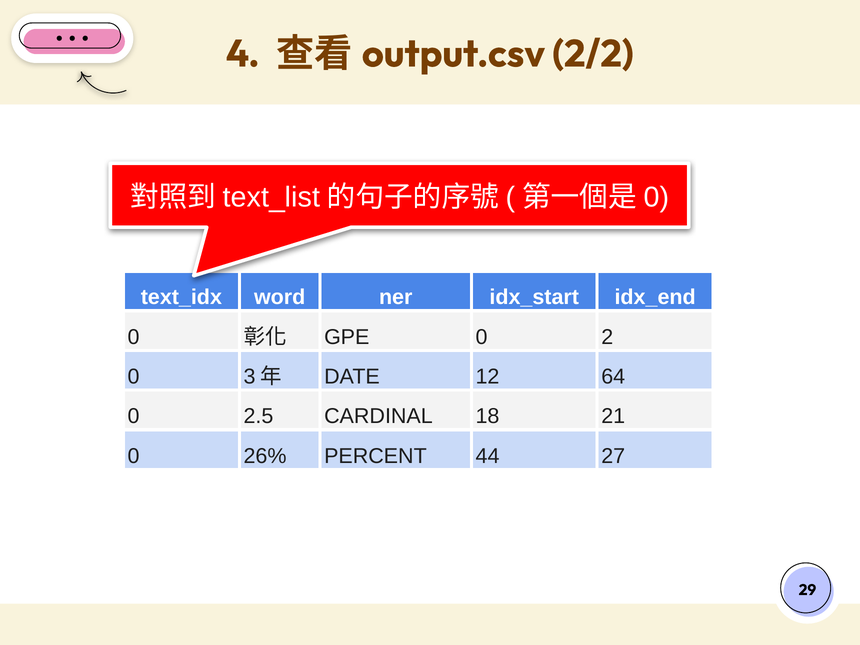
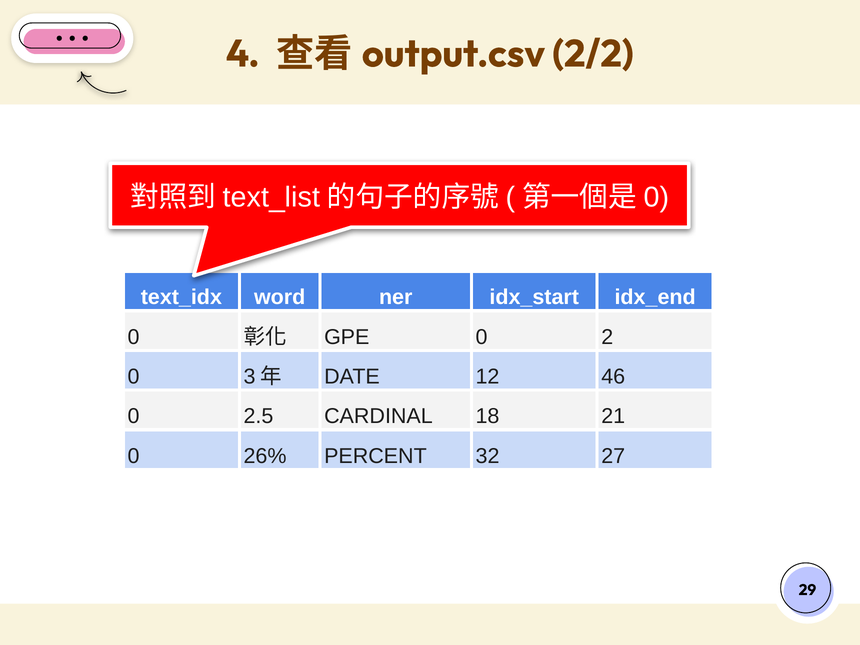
64: 64 -> 46 (613, 377)
44: 44 -> 32 (488, 456)
